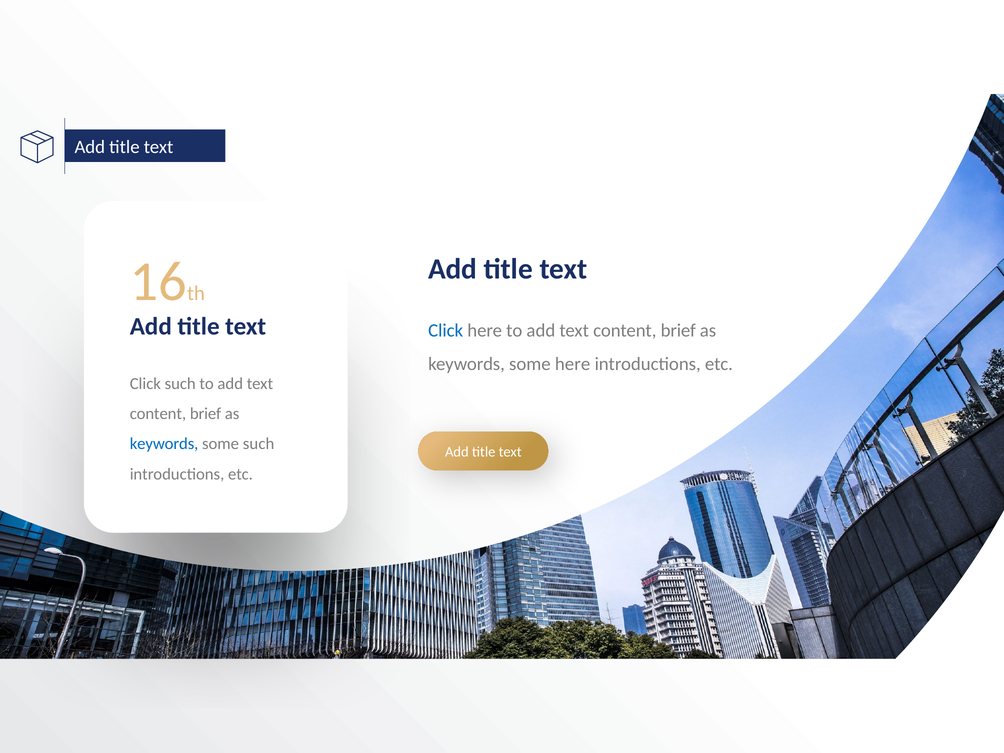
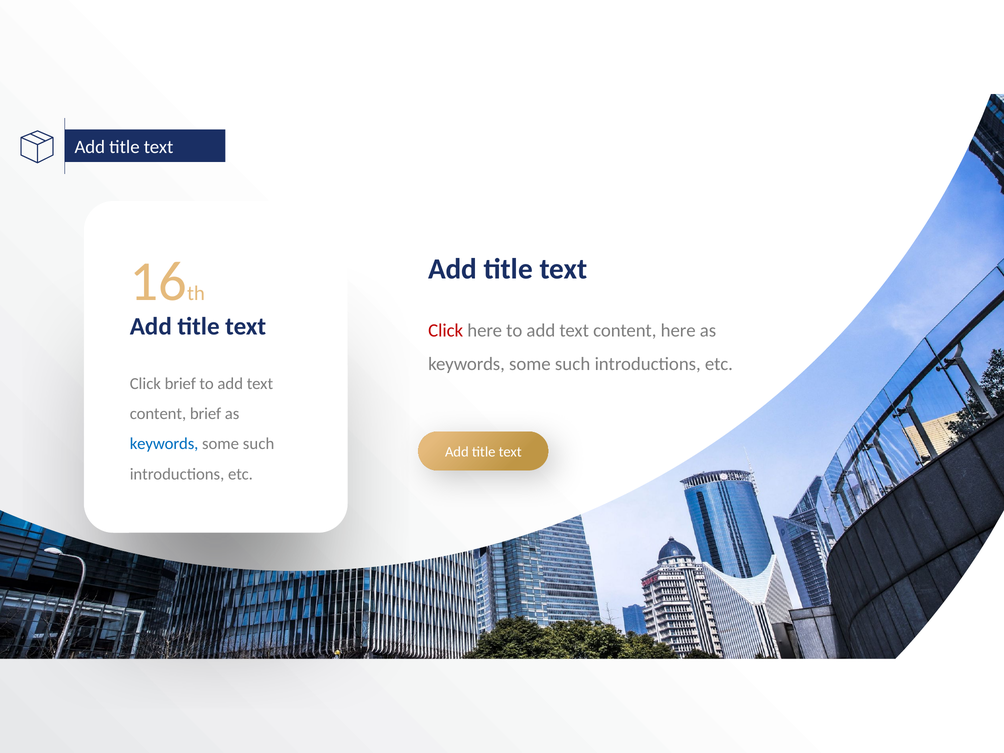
Click colour: blue -> red (446, 330)
brief: brief -> here (678, 330)
here: here -> such (573, 364)
Click such: such -> brief (180, 384)
